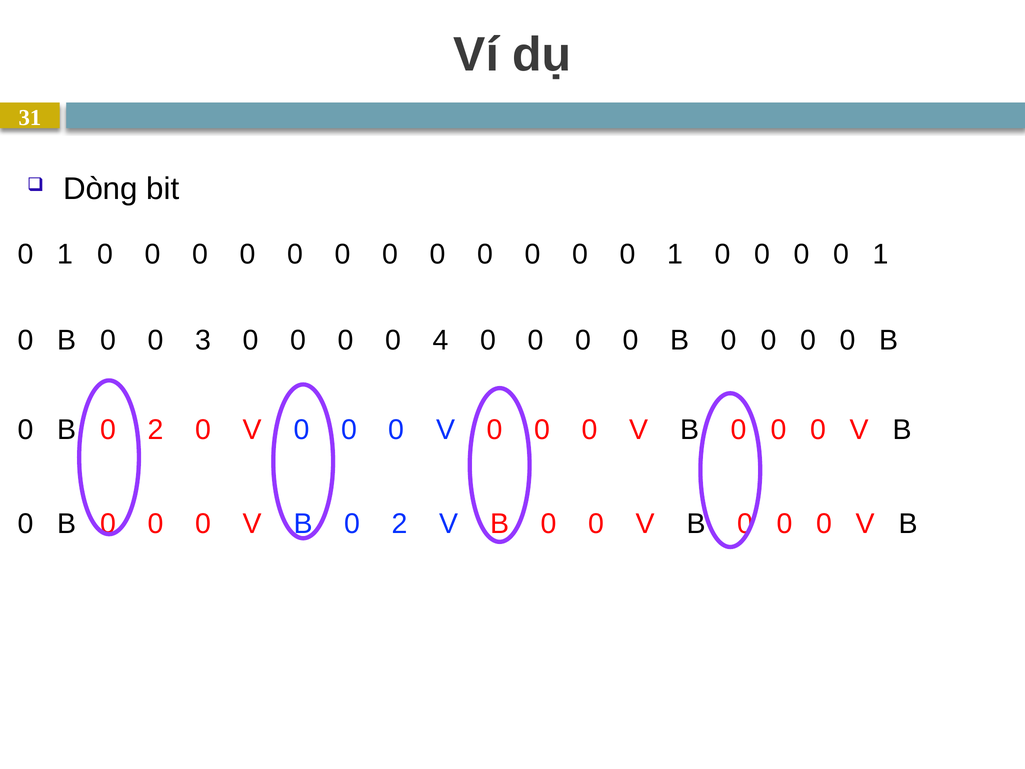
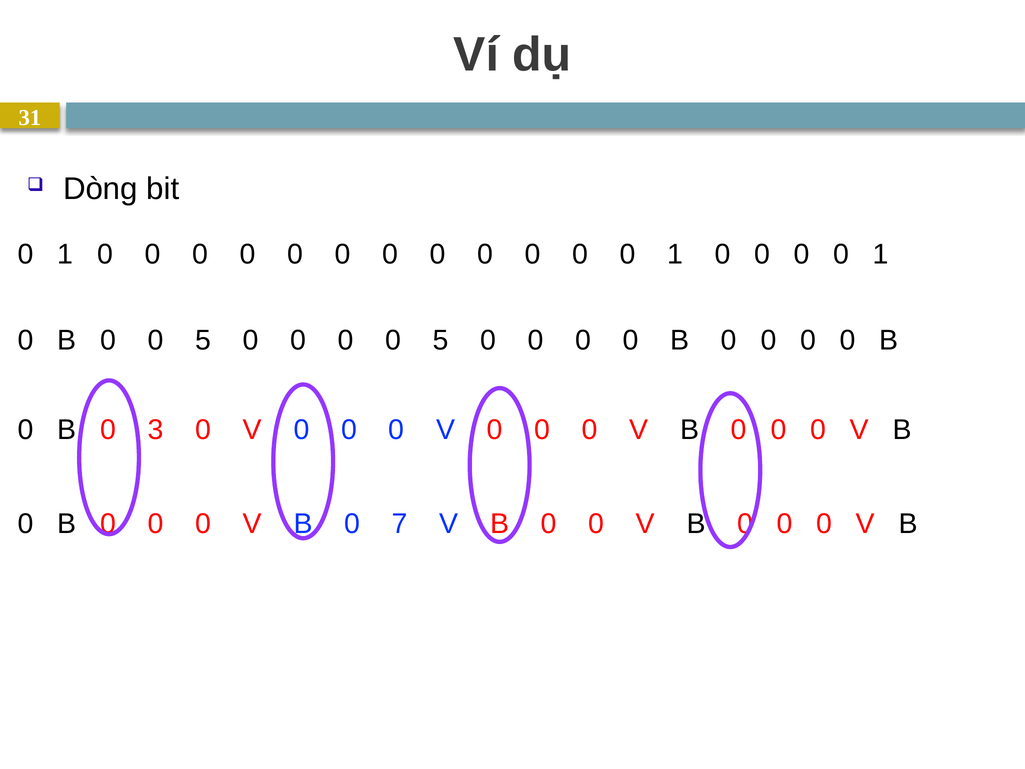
B 0 0 3: 3 -> 5 (203, 340)
0 0 0 4: 4 -> 5 (441, 340)
0 B 0 2: 2 -> 3 (156, 430)
2: 2 -> 7 (400, 524)
